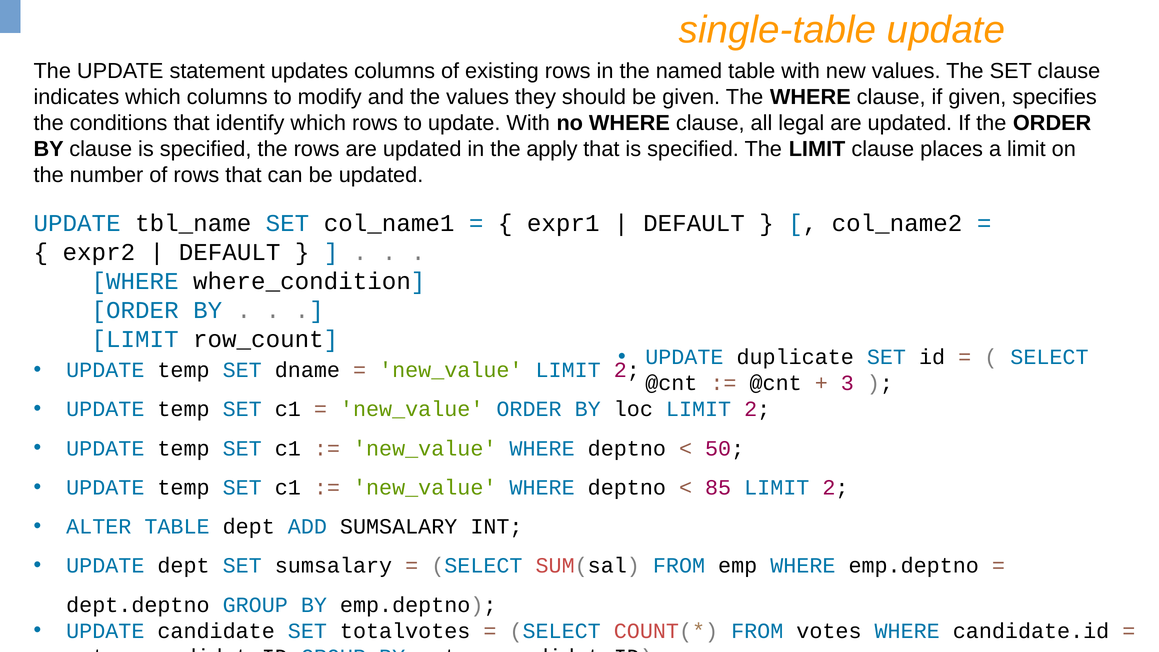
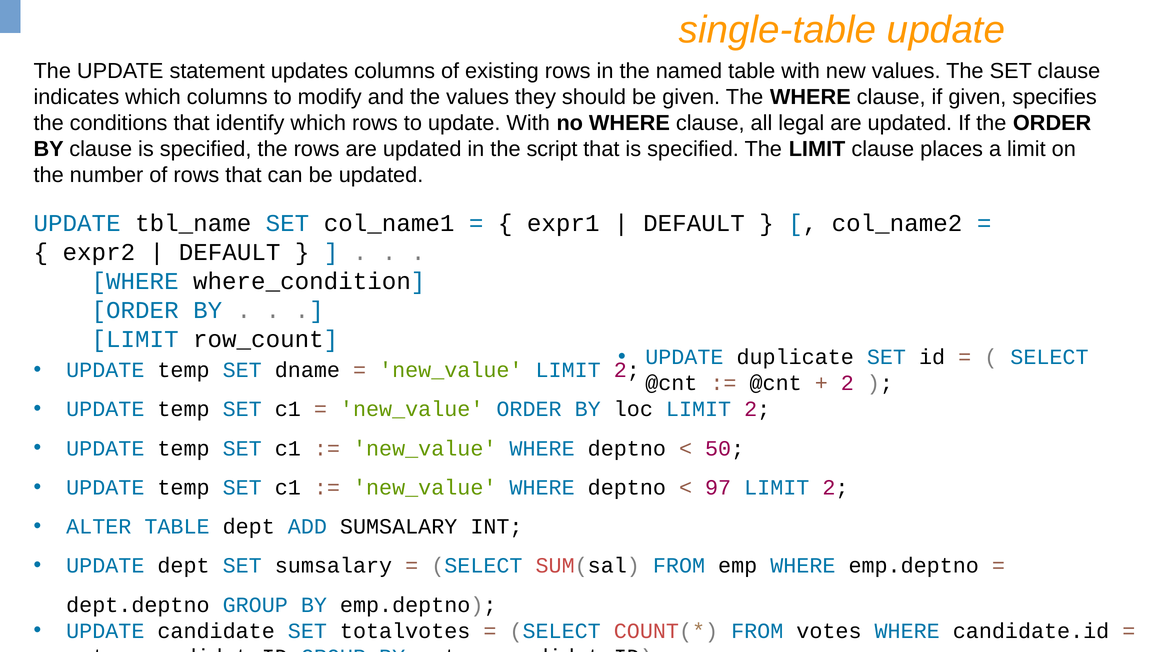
apply: apply -> script (552, 149)
3: 3 -> 2 (847, 383)
85: 85 -> 97 (718, 487)
